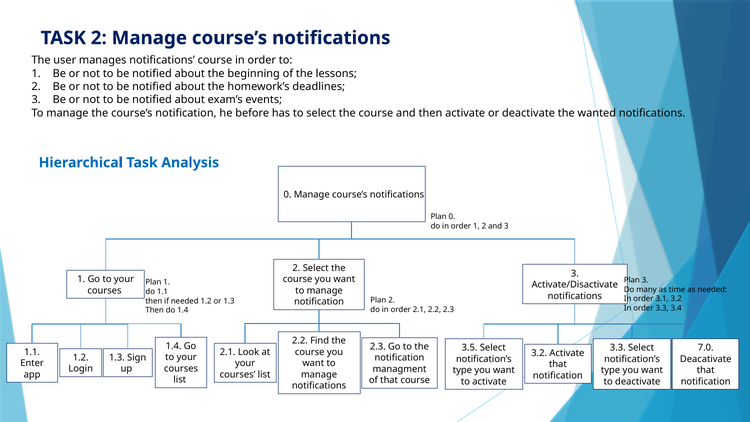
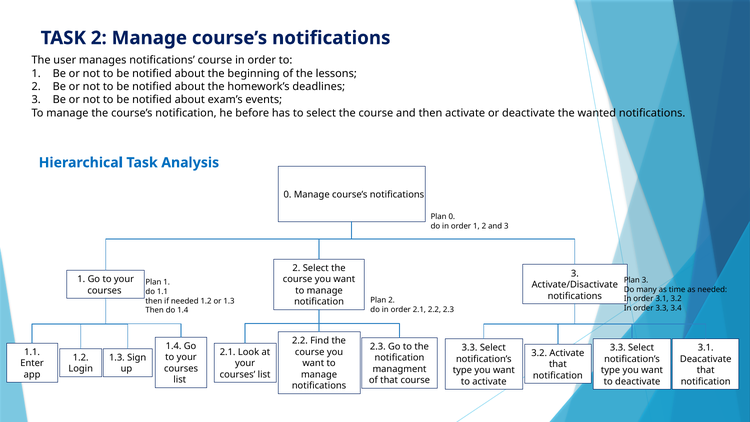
3.5: 3.5 -> 3.3 (470, 348)
7.0: 7.0 -> 3.1 (706, 348)
